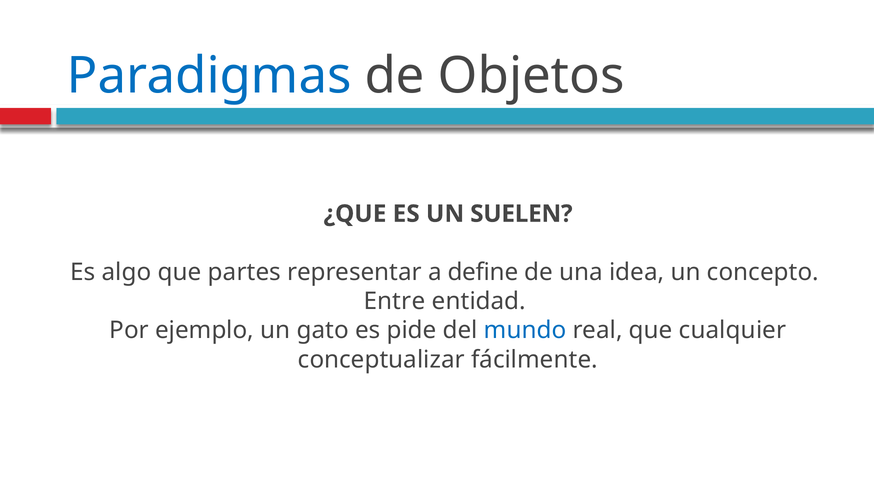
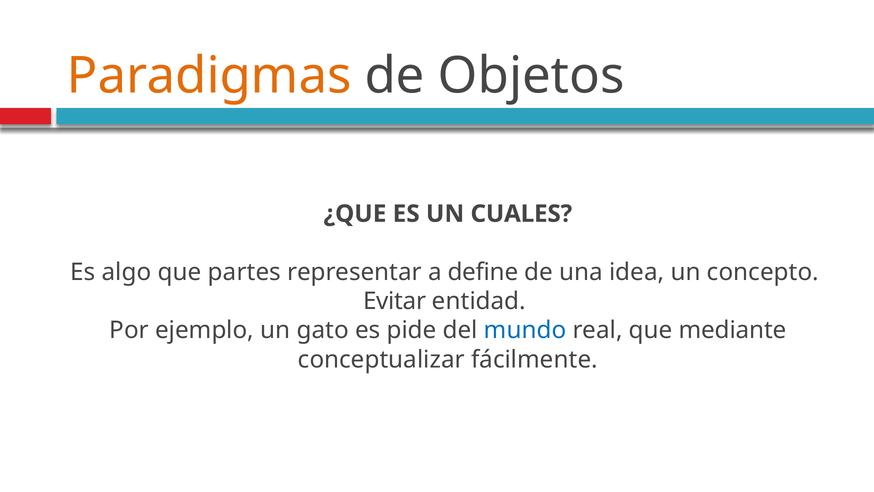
Paradigmas colour: blue -> orange (209, 76)
SUELEN: SUELEN -> CUALES (521, 214)
Entre: Entre -> Evitar (395, 301)
cualquier: cualquier -> mediante (733, 330)
